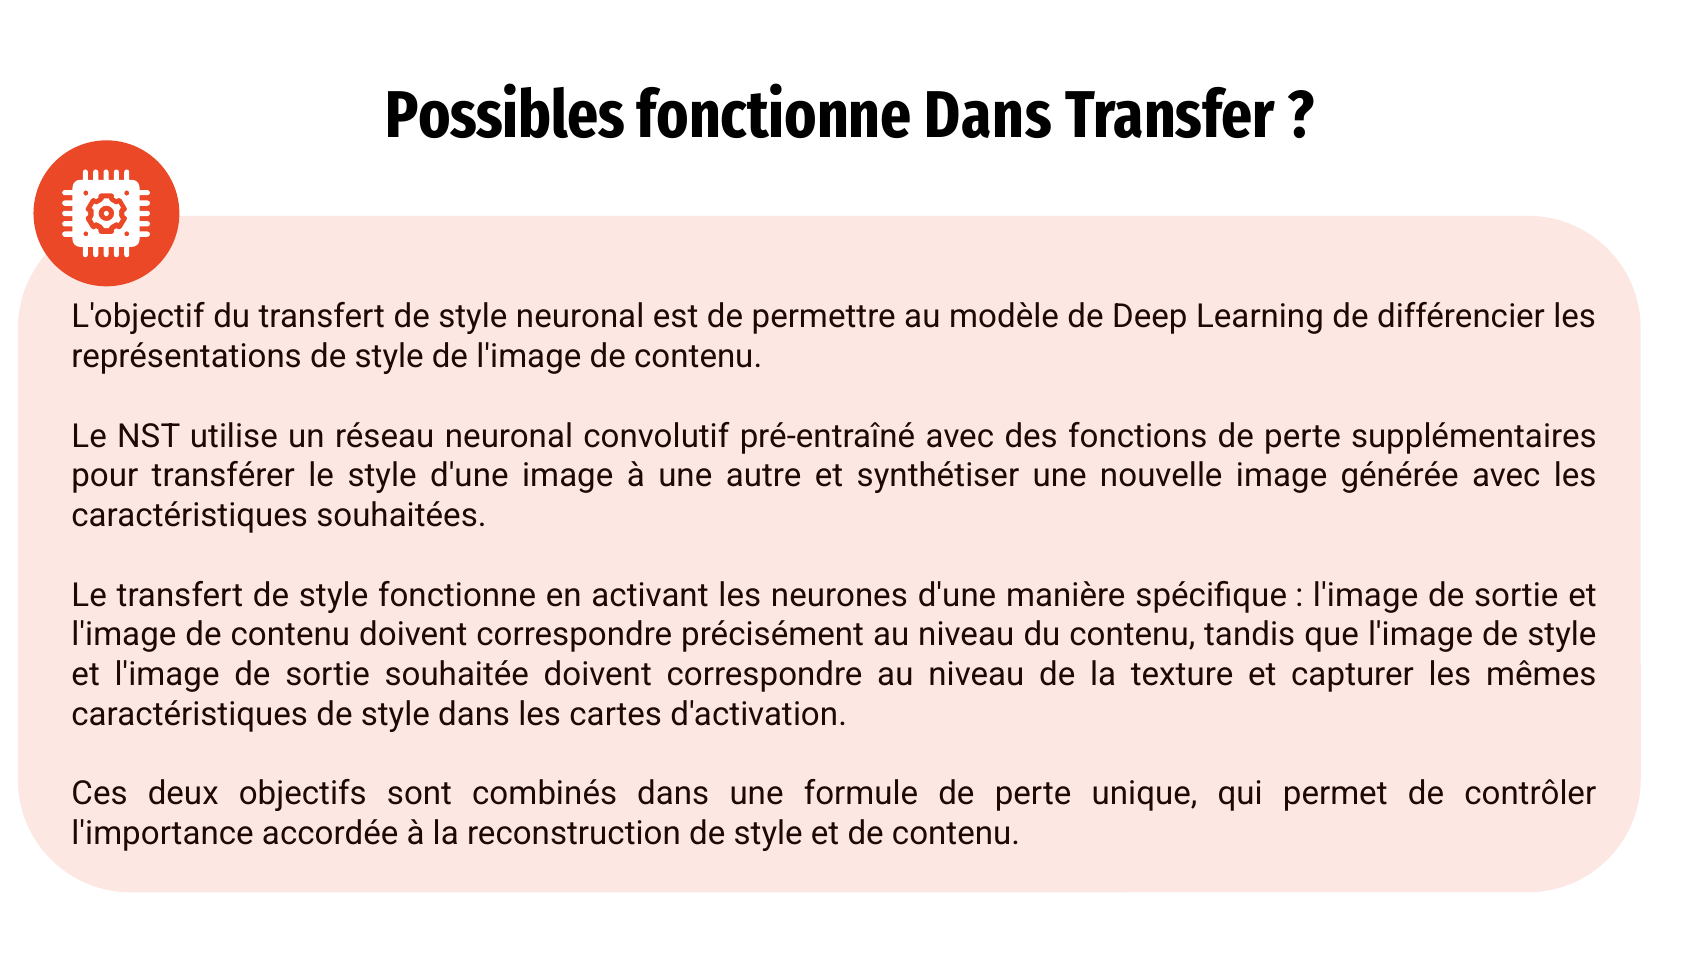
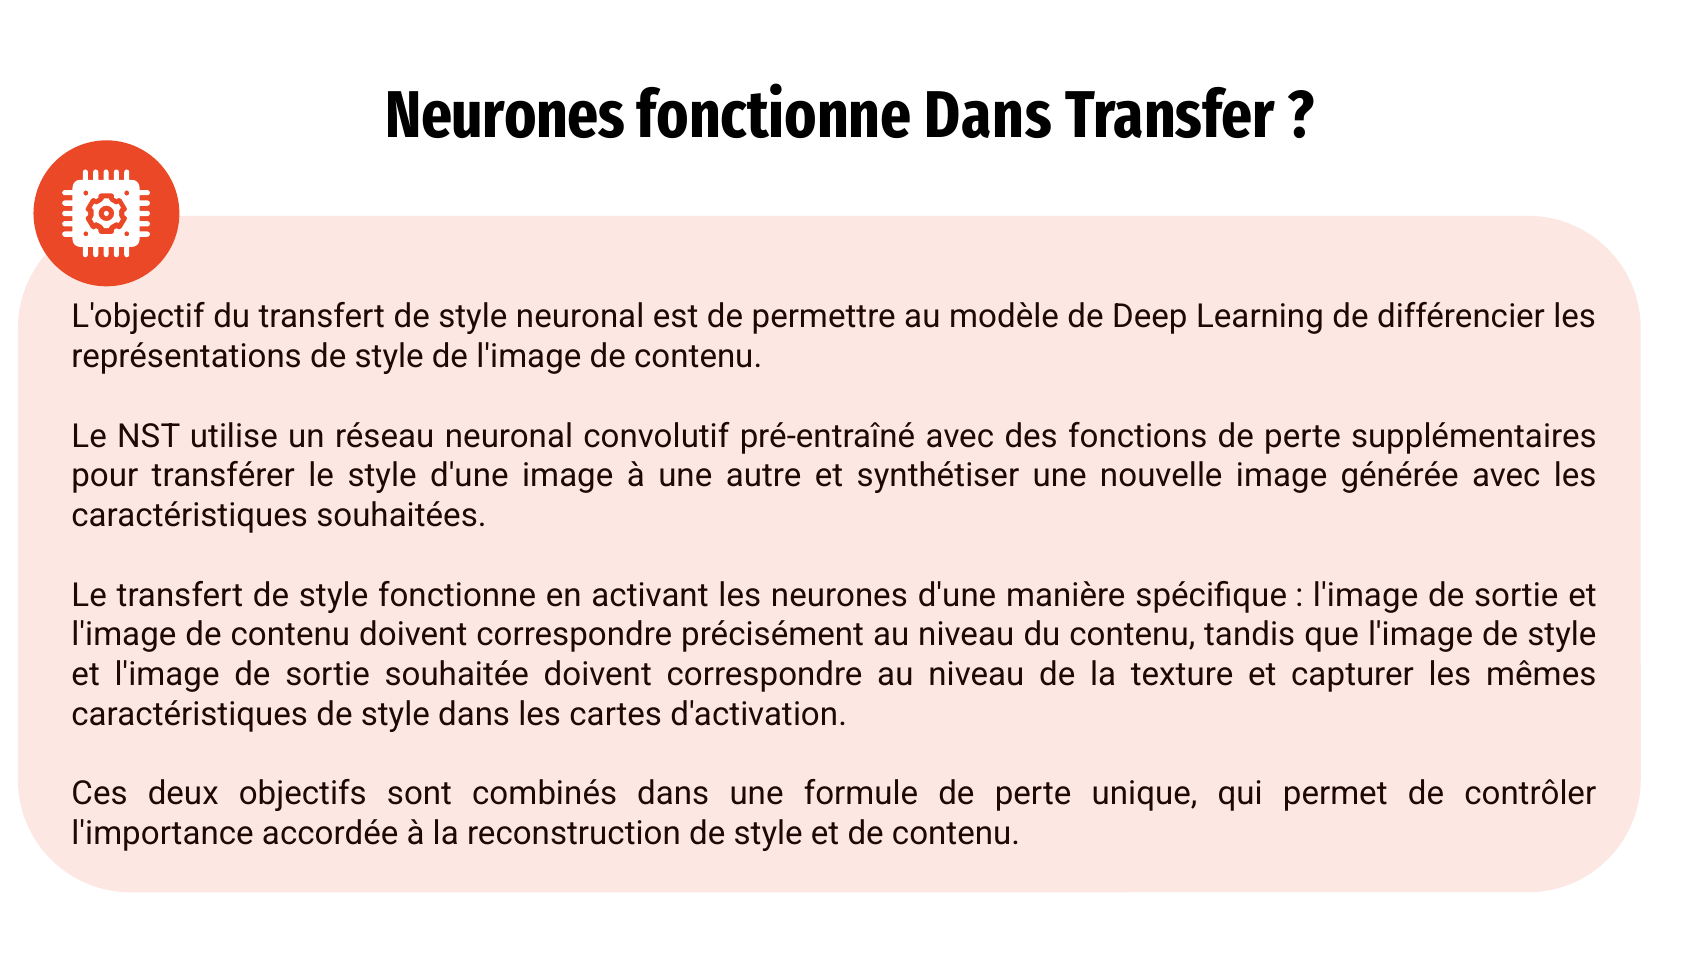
Possibles: Possibles -> Neurones (505, 116)
